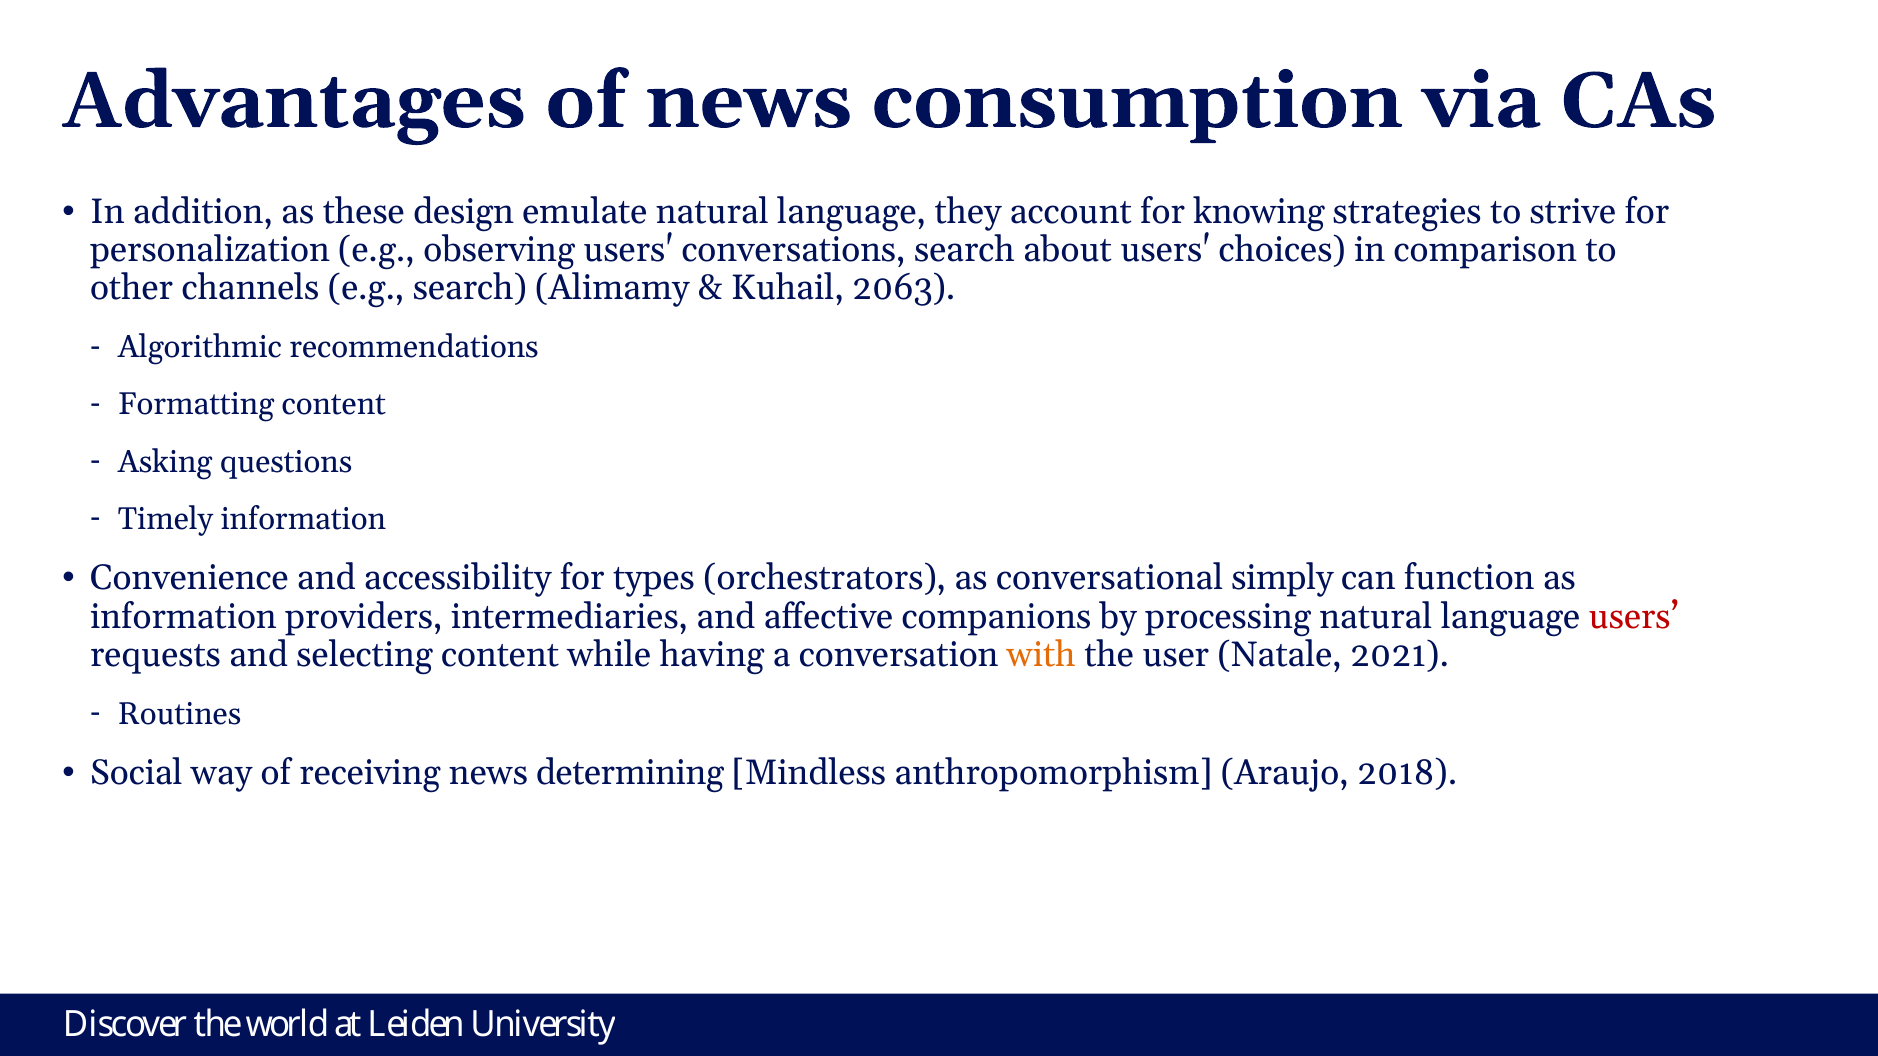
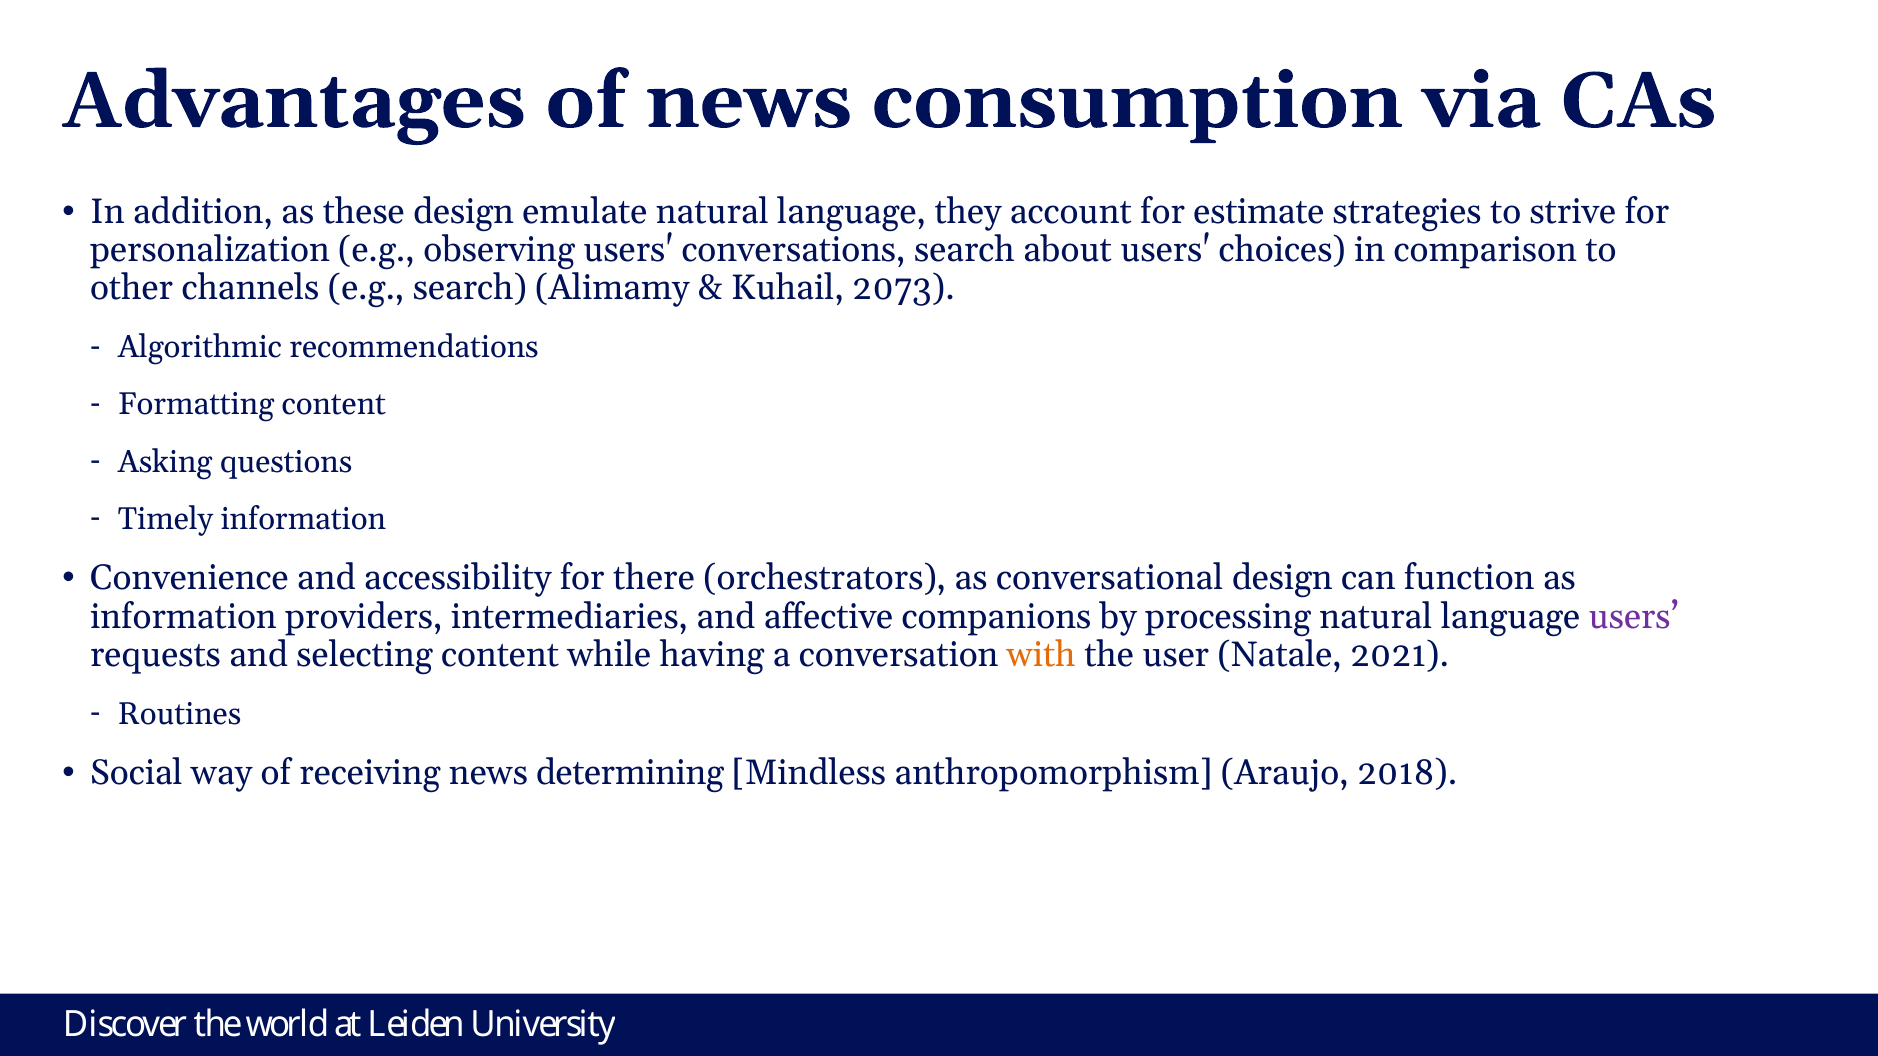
knowing: knowing -> estimate (1259, 212)
2063: 2063 -> 2073 (904, 288)
types: types -> there (654, 578)
conversational simply: simply -> design (1282, 578)
users colour: red -> purple (1634, 616)
